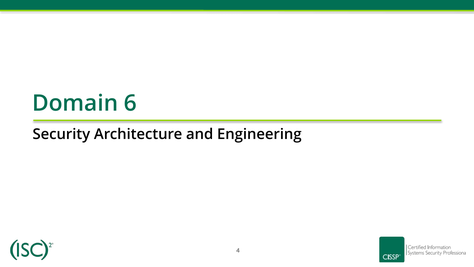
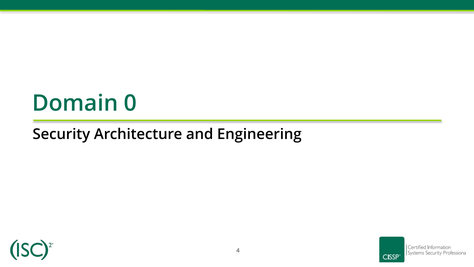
6: 6 -> 0 (130, 103)
